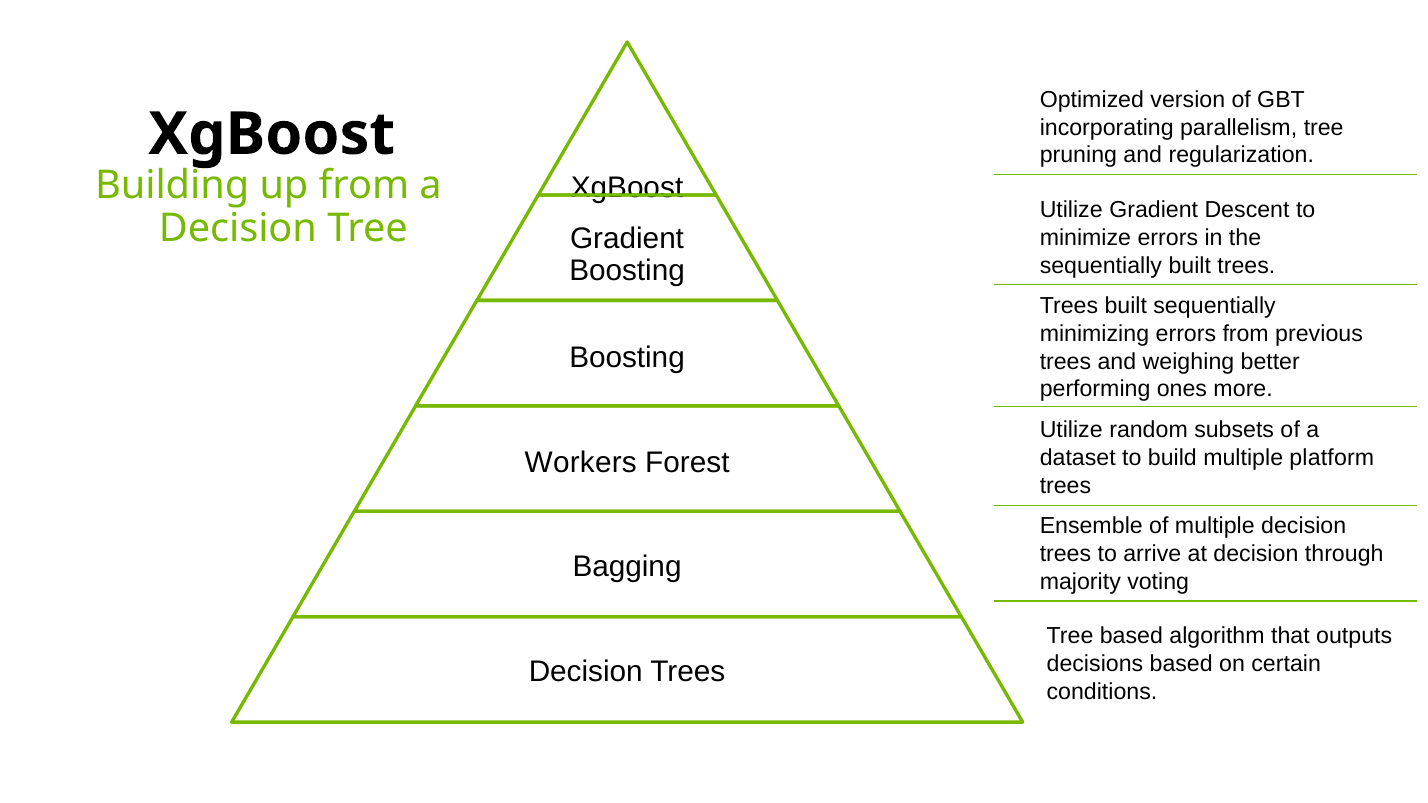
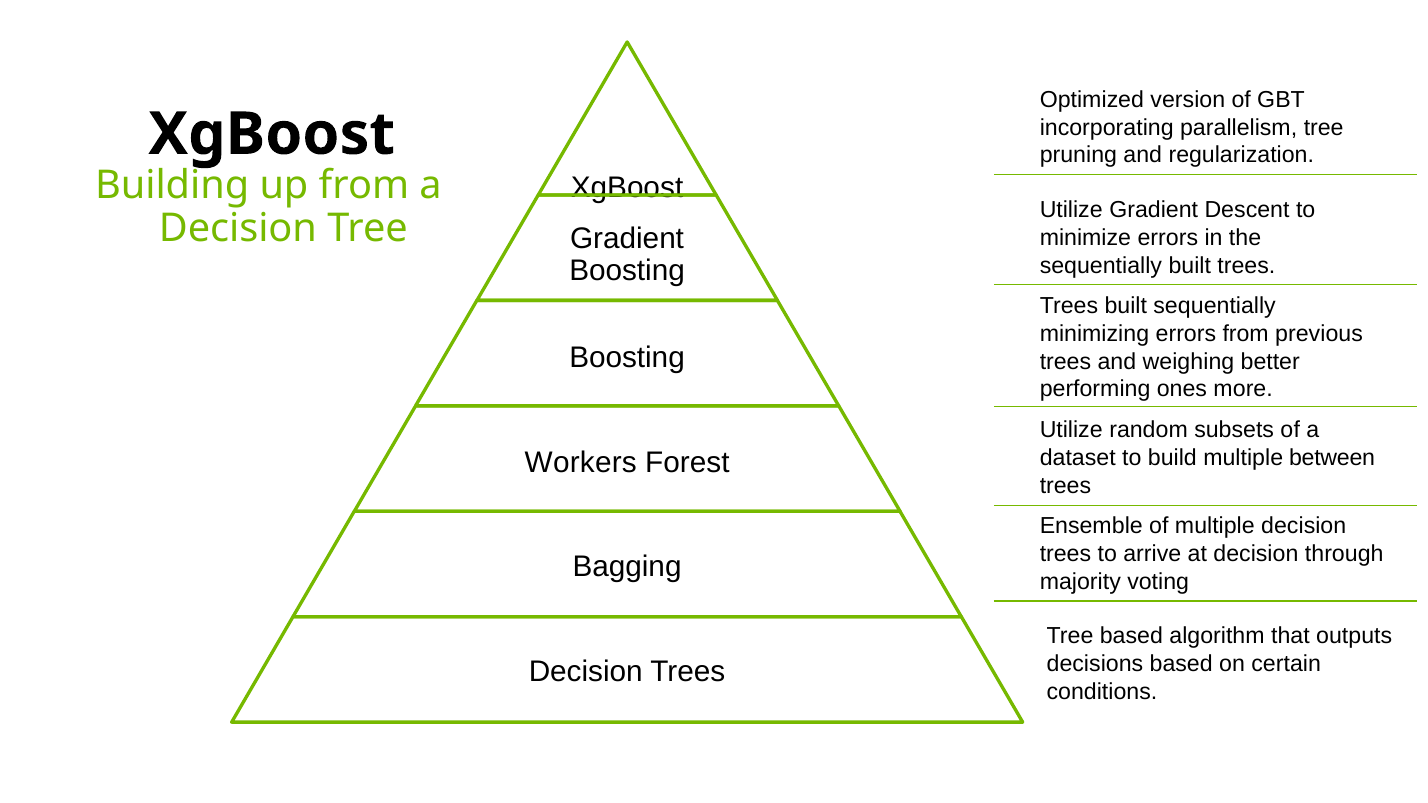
platform: platform -> between (1332, 458)
